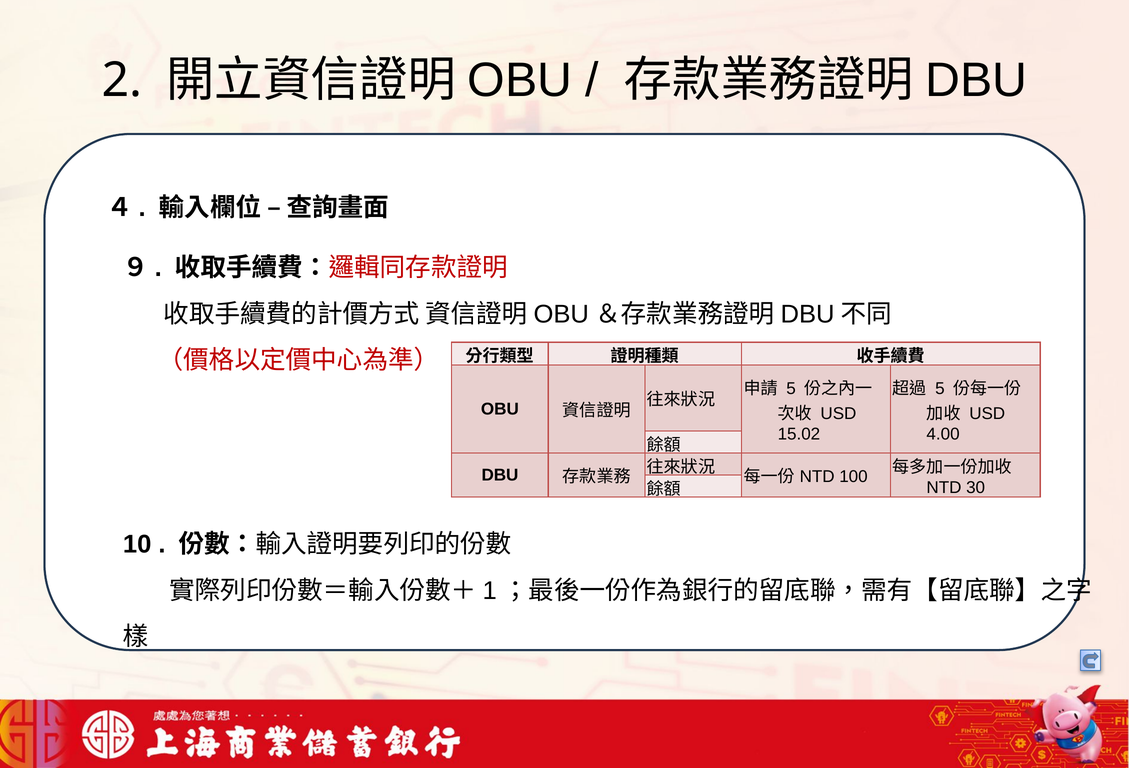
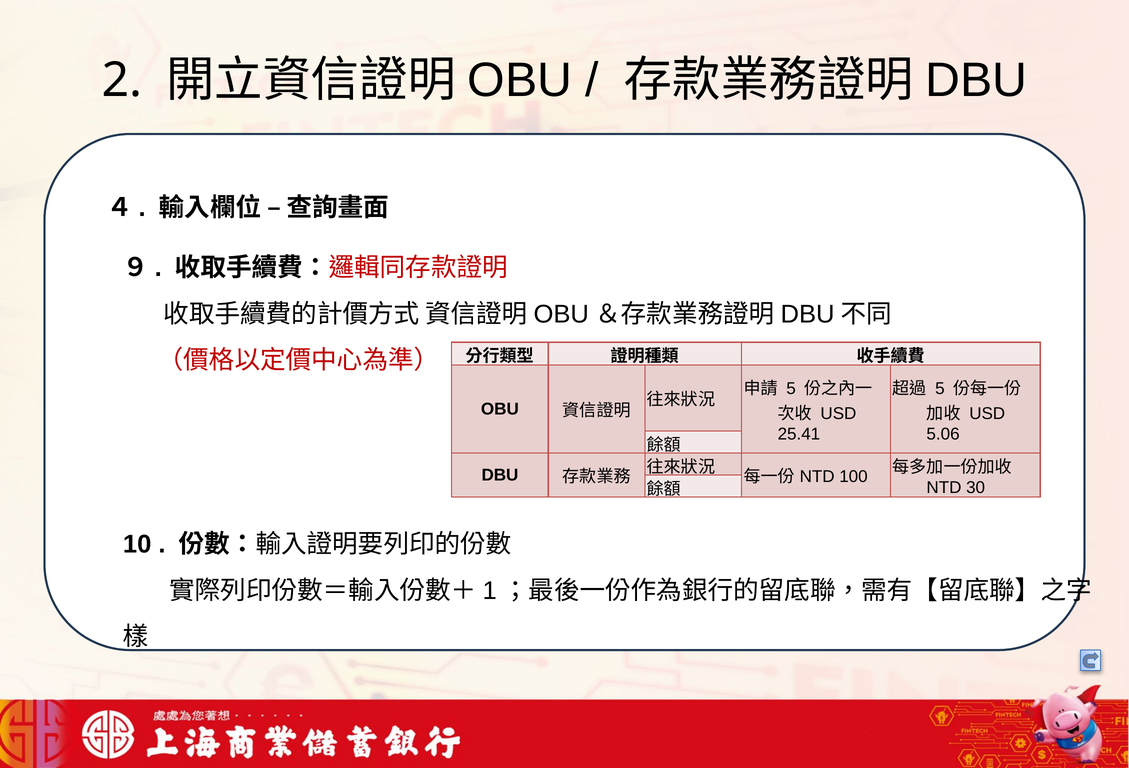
15.02: 15.02 -> 25.41 (799, 434)
4.00: 4.00 -> 5.06 (943, 434)
